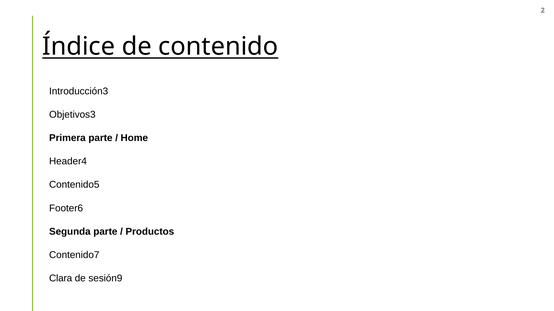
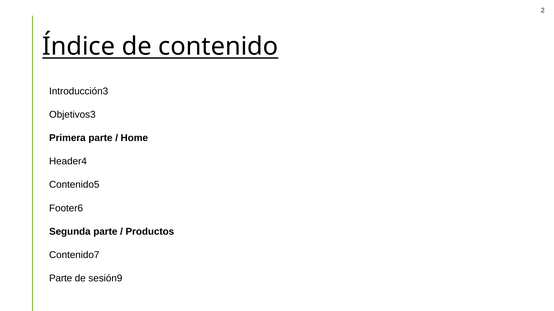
Clara: Clara -> Parte (61, 279)
